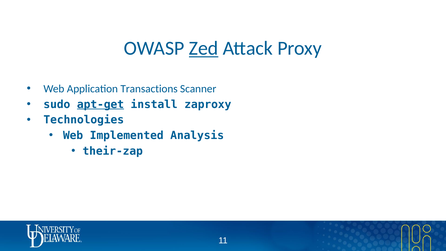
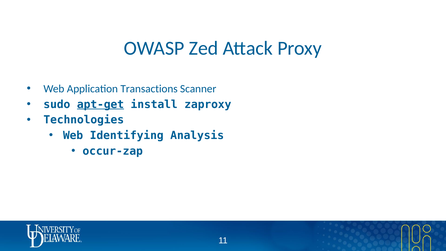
Zed underline: present -> none (204, 48)
Implemented: Implemented -> Identifying (127, 136)
their-zap: their-zap -> occur-zap (113, 151)
